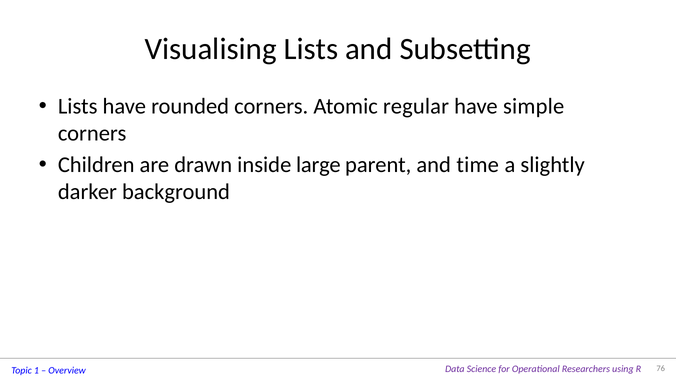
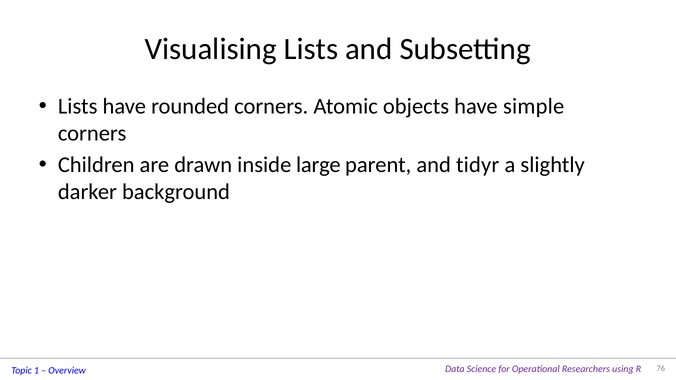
regular: regular -> objects (416, 106)
time: time -> tidyr (478, 165)
